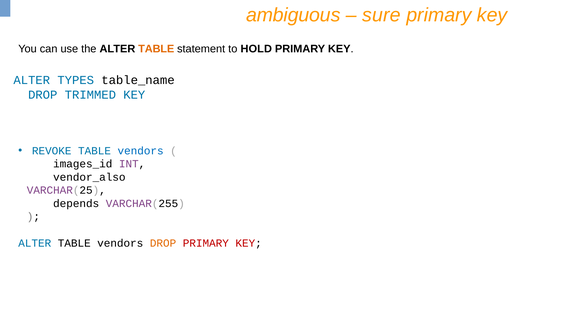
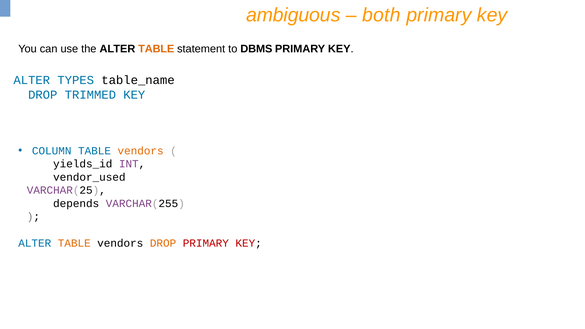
sure: sure -> both (381, 15)
HOLD: HOLD -> DBMS (256, 49)
REVOKE: REVOKE -> COLUMN (52, 151)
vendors colour: blue -> orange (141, 151)
images_id: images_id -> yields_id (83, 164)
vendor_also: vendor_also -> vendor_used (89, 177)
TABLE colour: black -> orange (74, 243)
